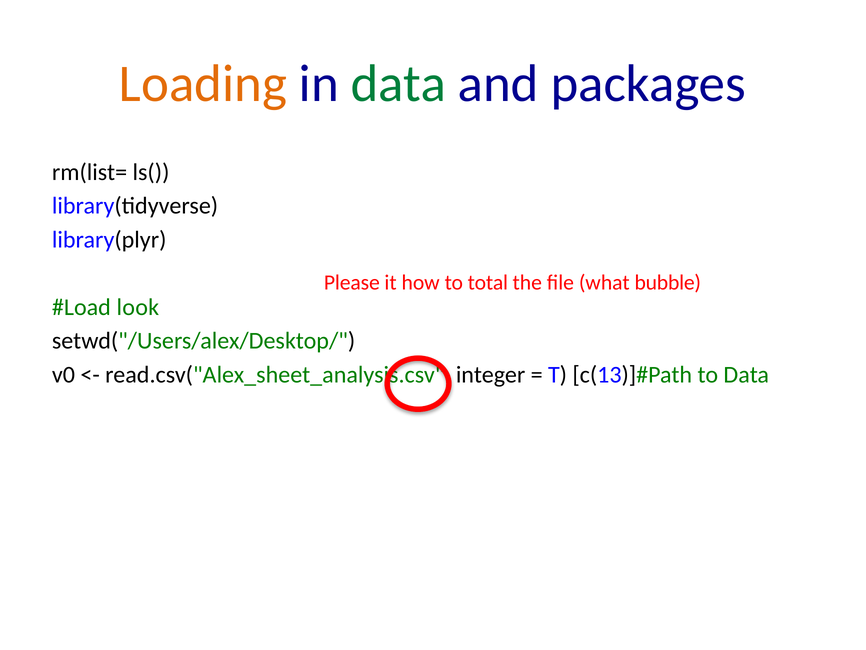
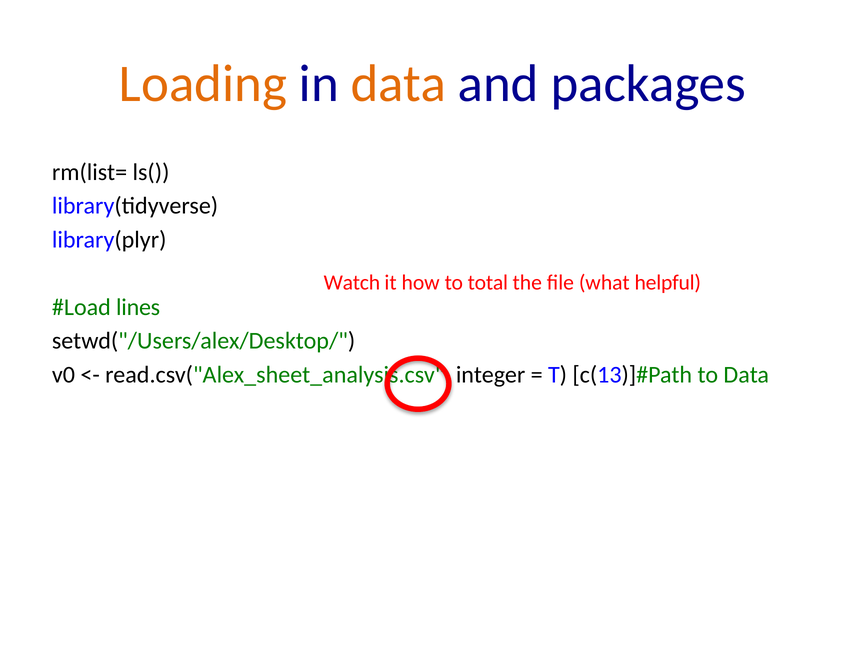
data colour: green -> orange (398, 84)
Please: Please -> Watch (352, 283)
bubble: bubble -> helpful (668, 283)
look: look -> lines (138, 307)
